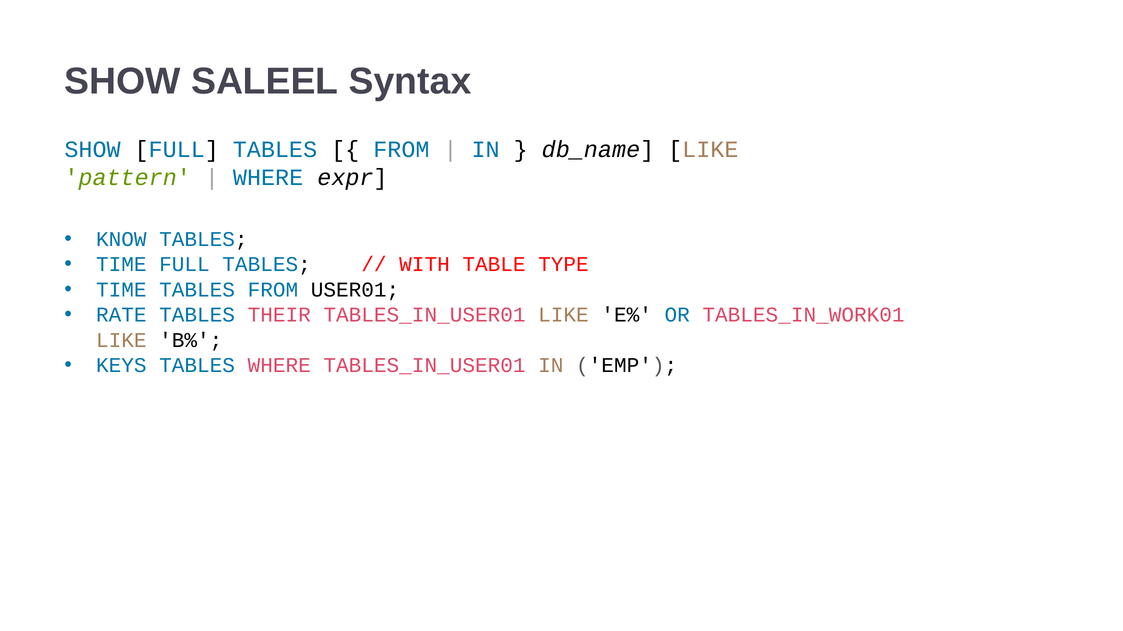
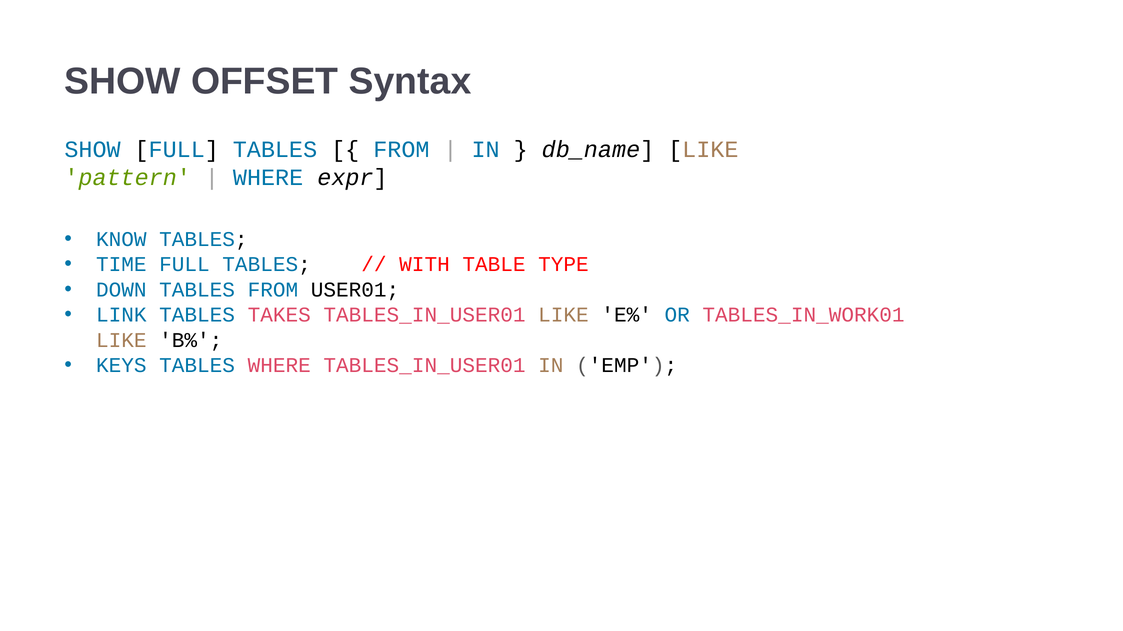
SALEEL: SALEEL -> OFFSET (265, 81)
TIME: TIME -> DOWN (121, 290)
RATE: RATE -> LINK (121, 315)
THEIR: THEIR -> TAKES (279, 315)
